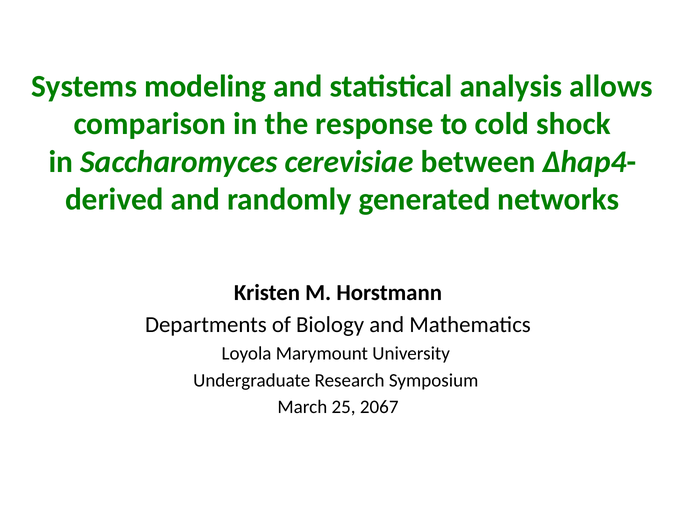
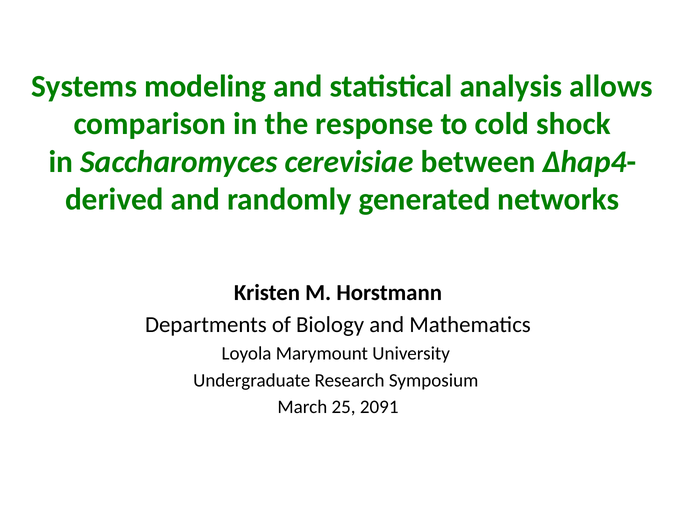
2067: 2067 -> 2091 (379, 407)
